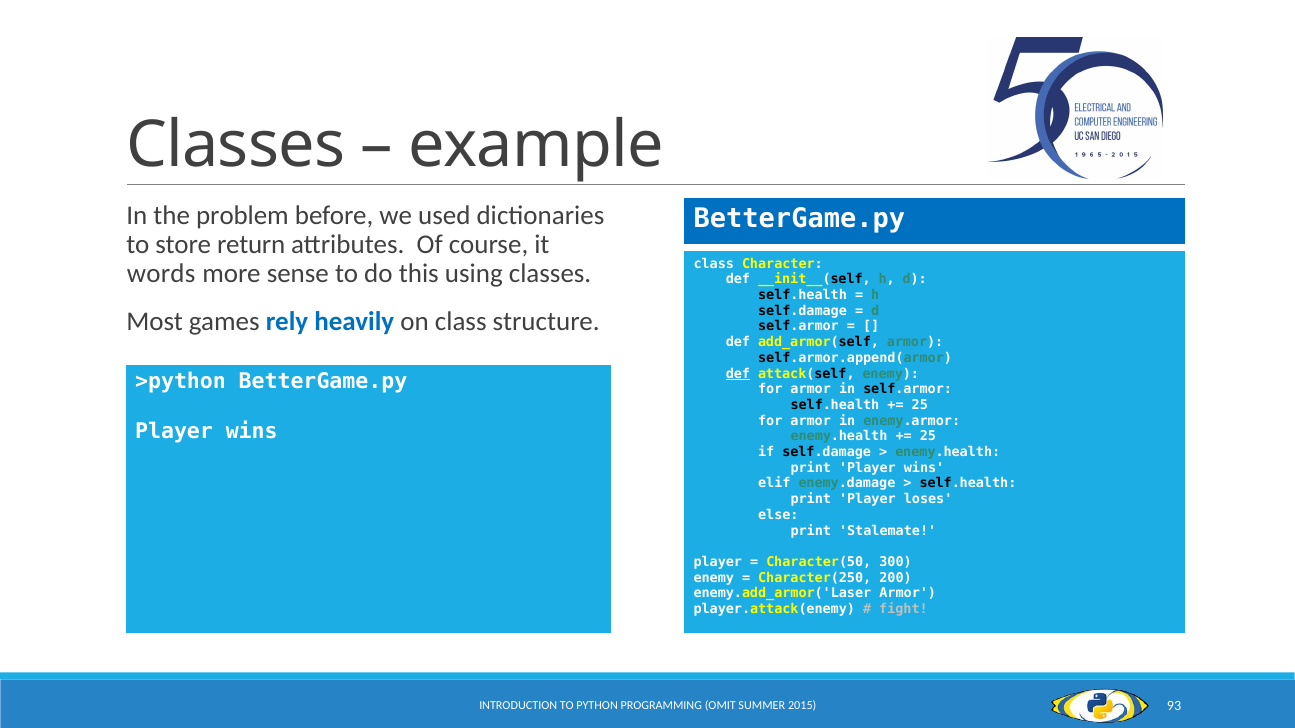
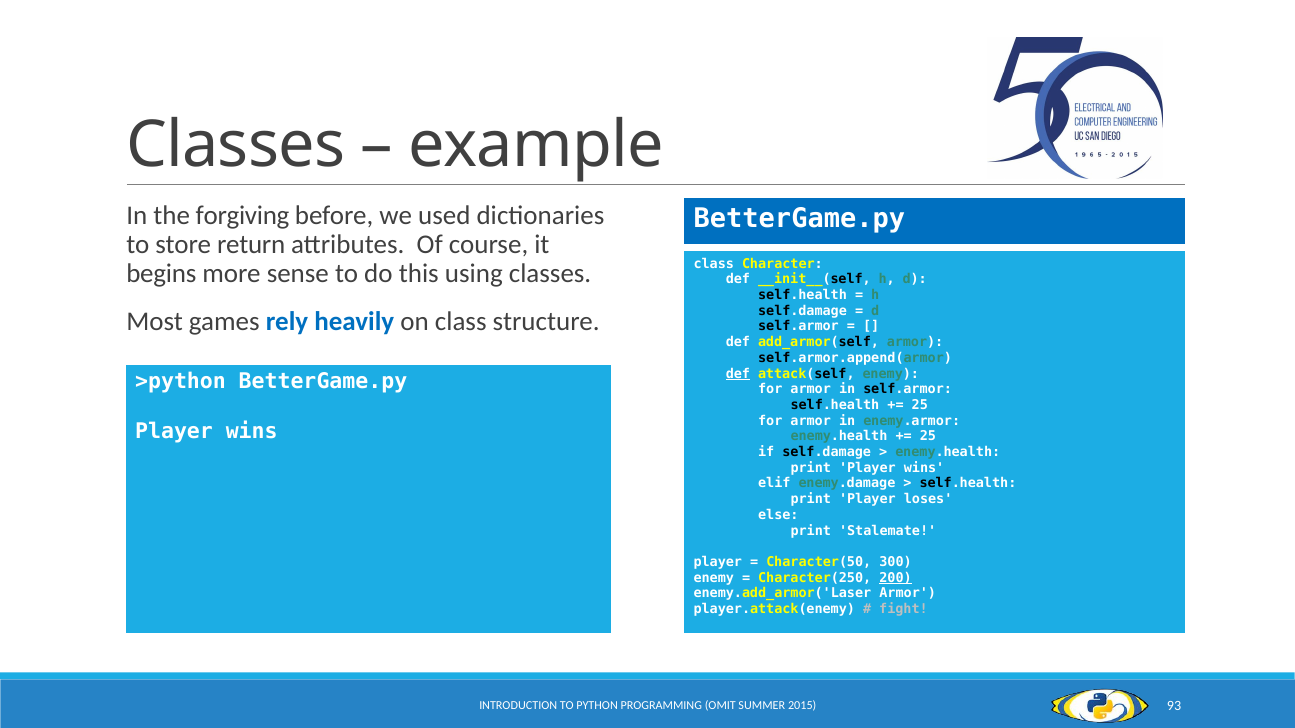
problem: problem -> forgiving (243, 215)
words: words -> begins (161, 274)
200 underline: none -> present (896, 578)
